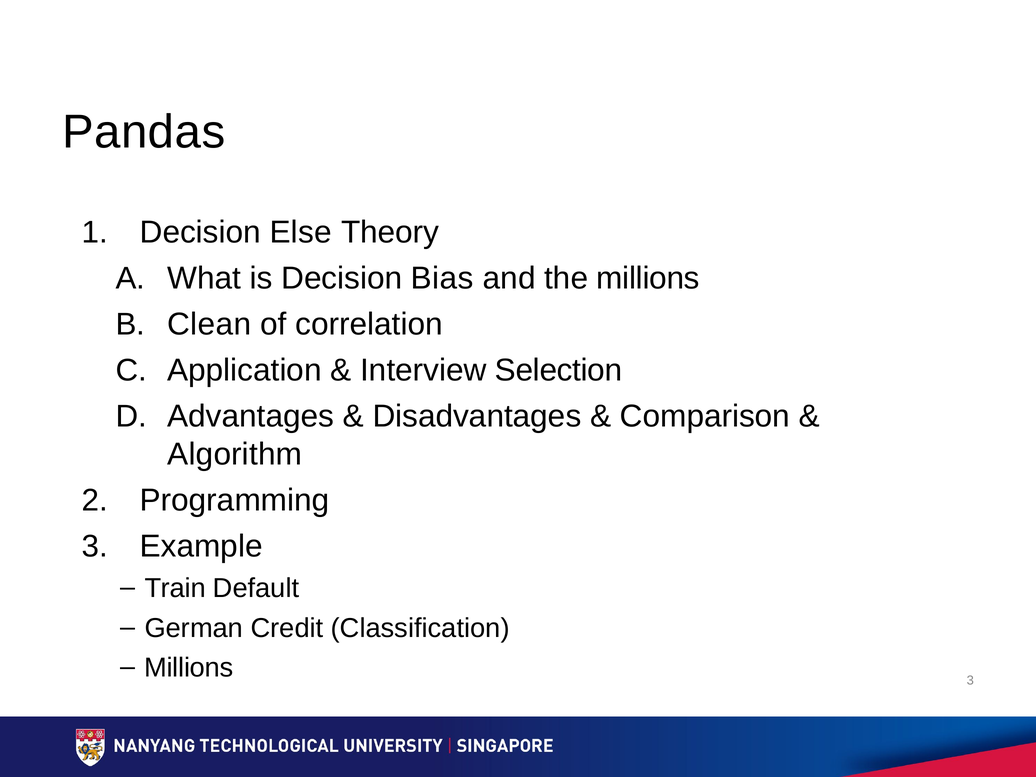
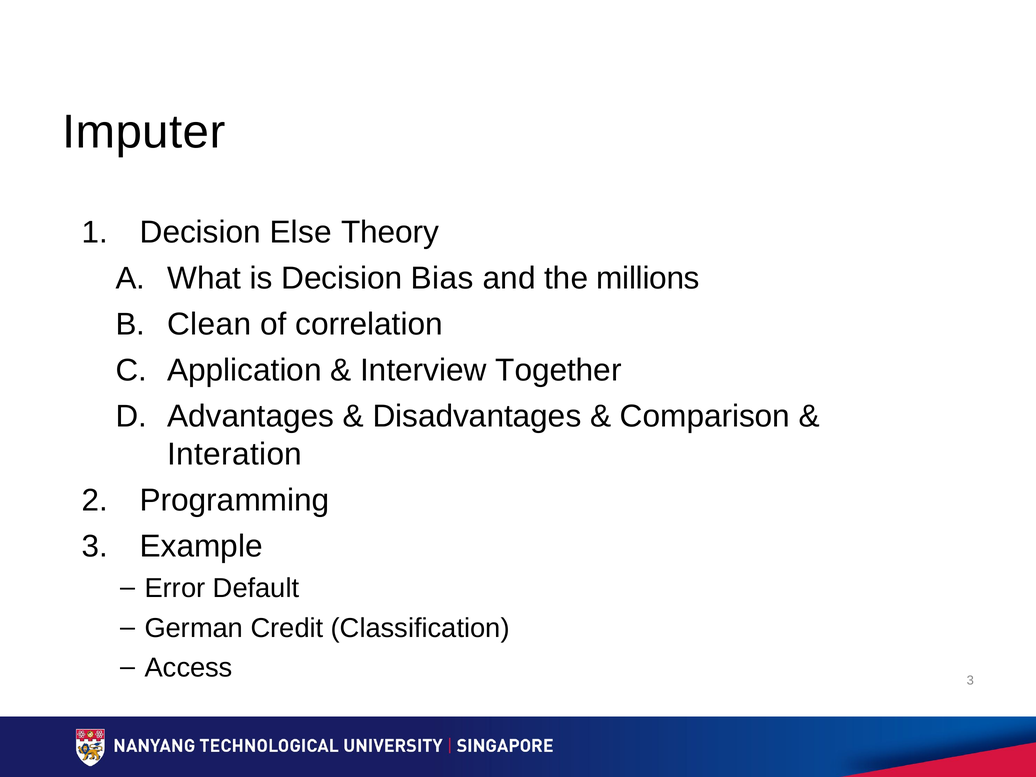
Pandas: Pandas -> Imputer (144, 132)
Selection: Selection -> Together (558, 370)
Algorithm: Algorithm -> Interation (235, 454)
Train: Train -> Error (175, 588)
Millions: Millions -> Access (189, 668)
